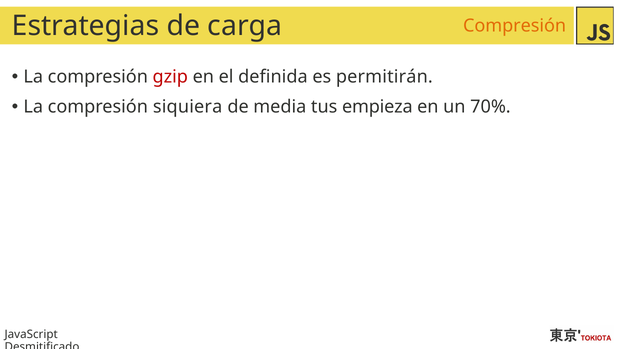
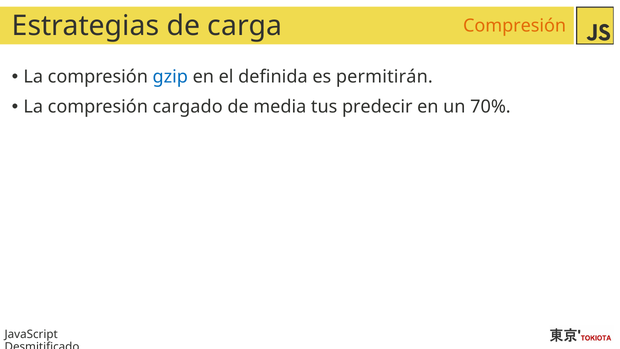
gzip colour: red -> blue (170, 77)
siquiera: siquiera -> cargado (188, 107)
empieza: empieza -> predecir (377, 107)
